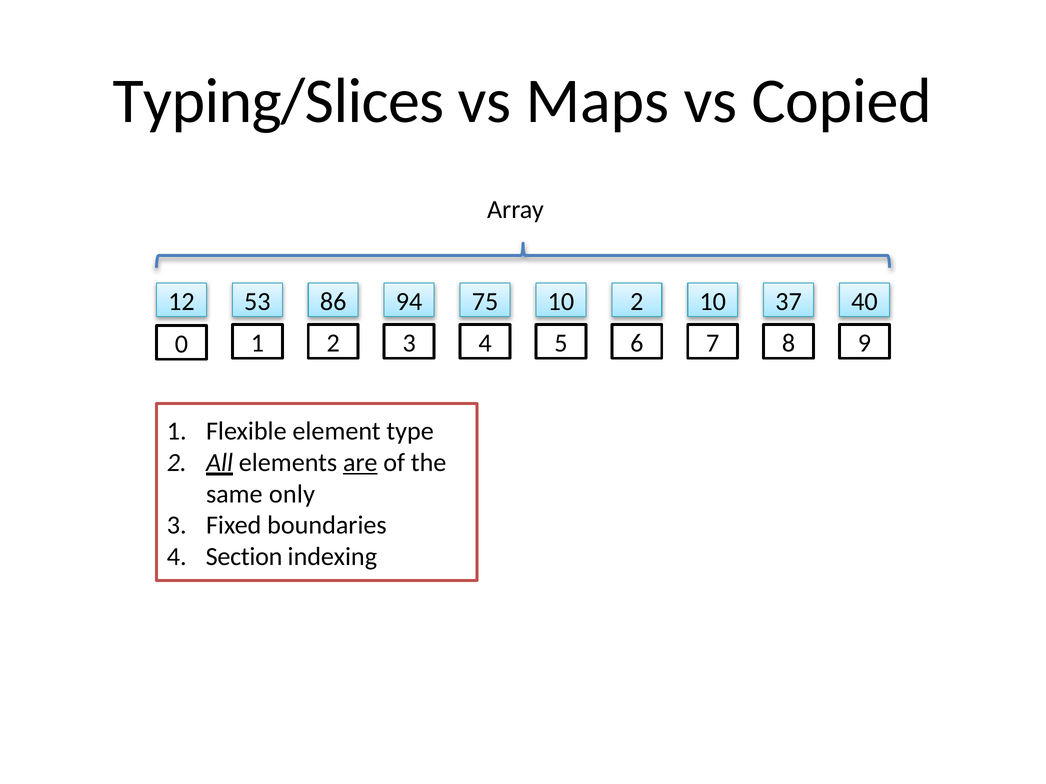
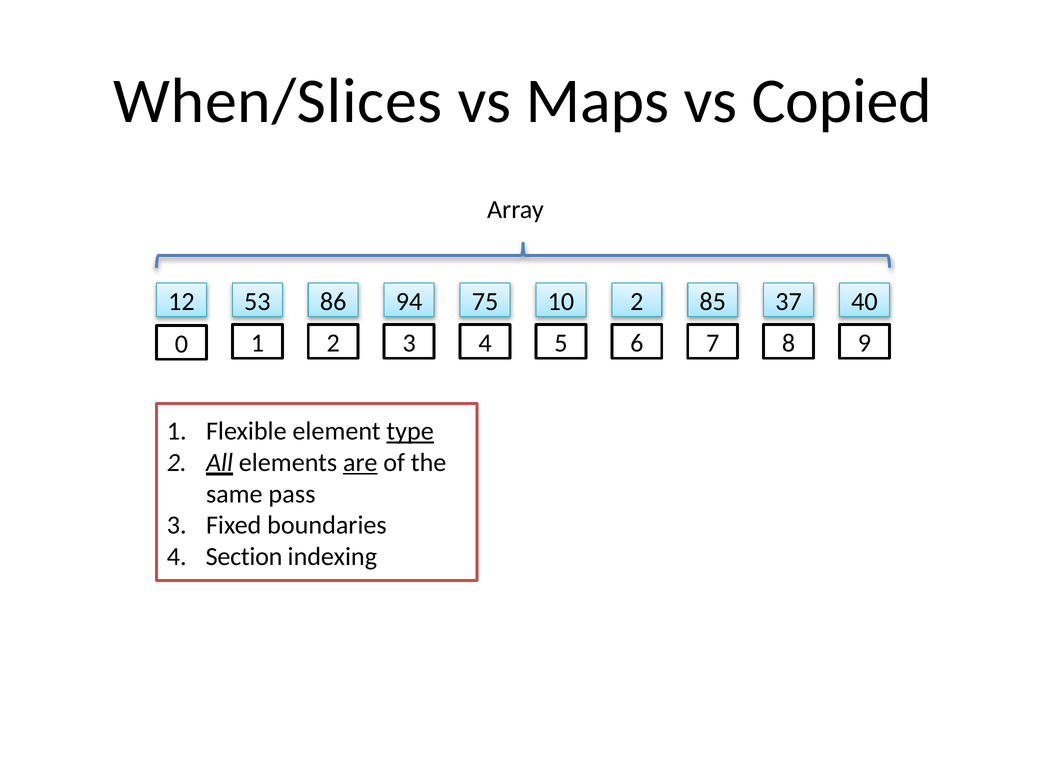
Typing/Slices: Typing/Slices -> When/Slices (278, 101)
2 10: 10 -> 85 (713, 302)
type underline: none -> present (410, 432)
only: only -> pass (292, 494)
